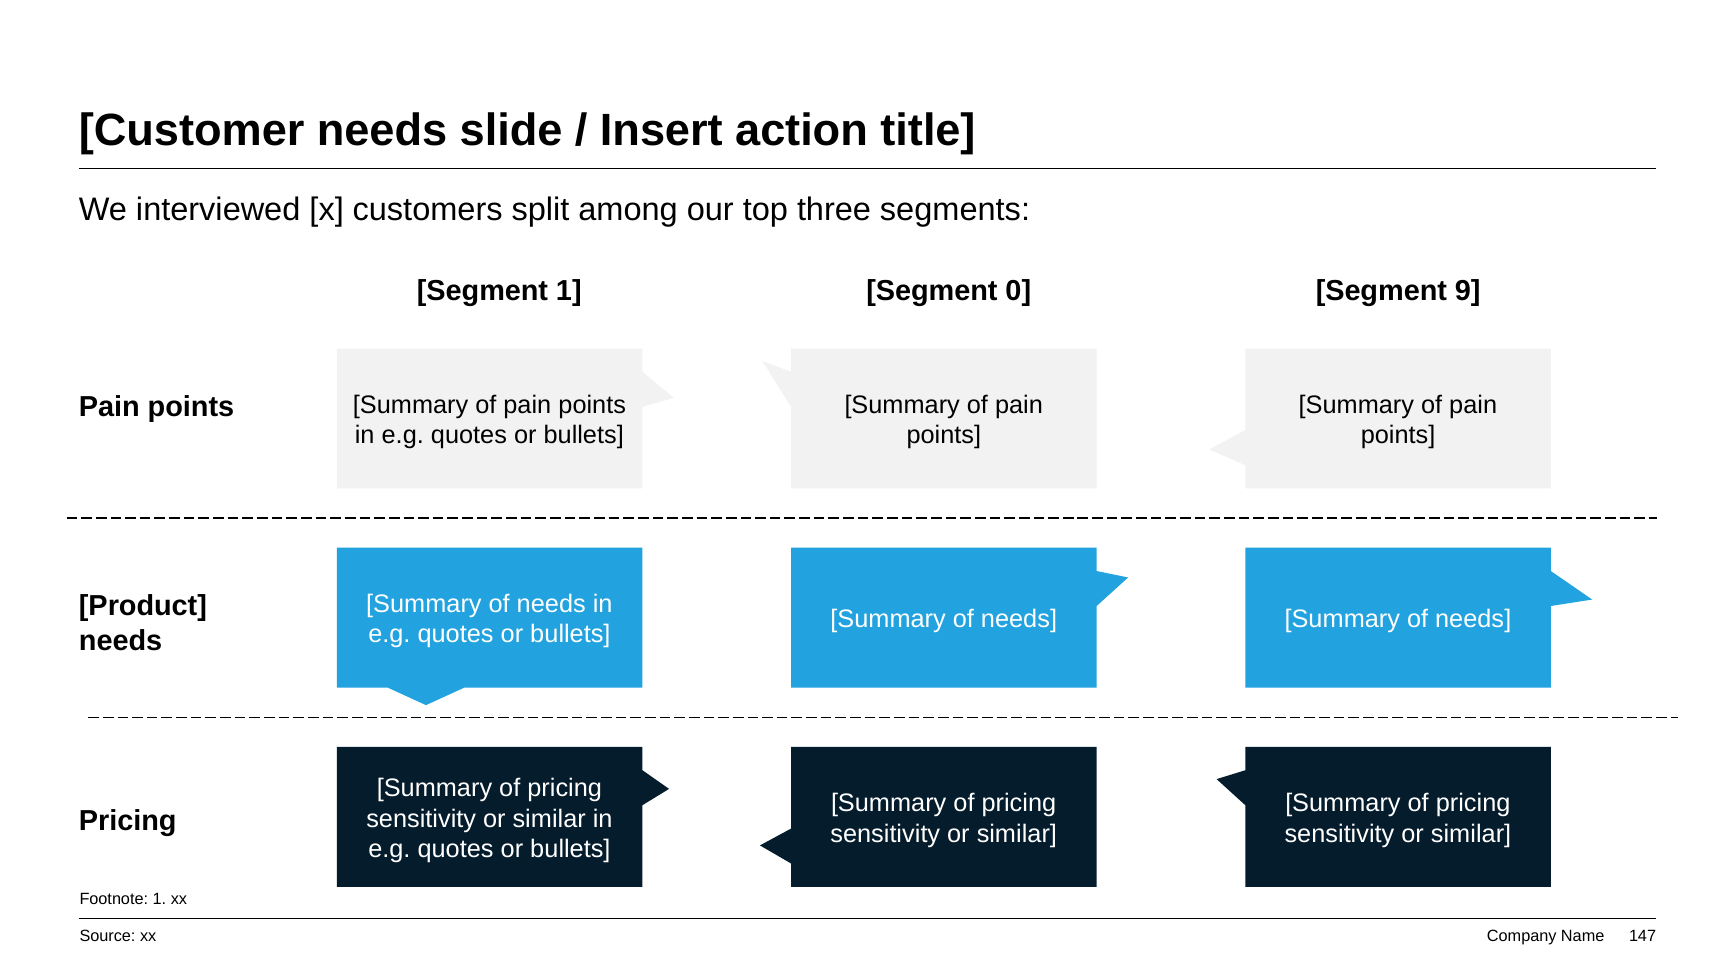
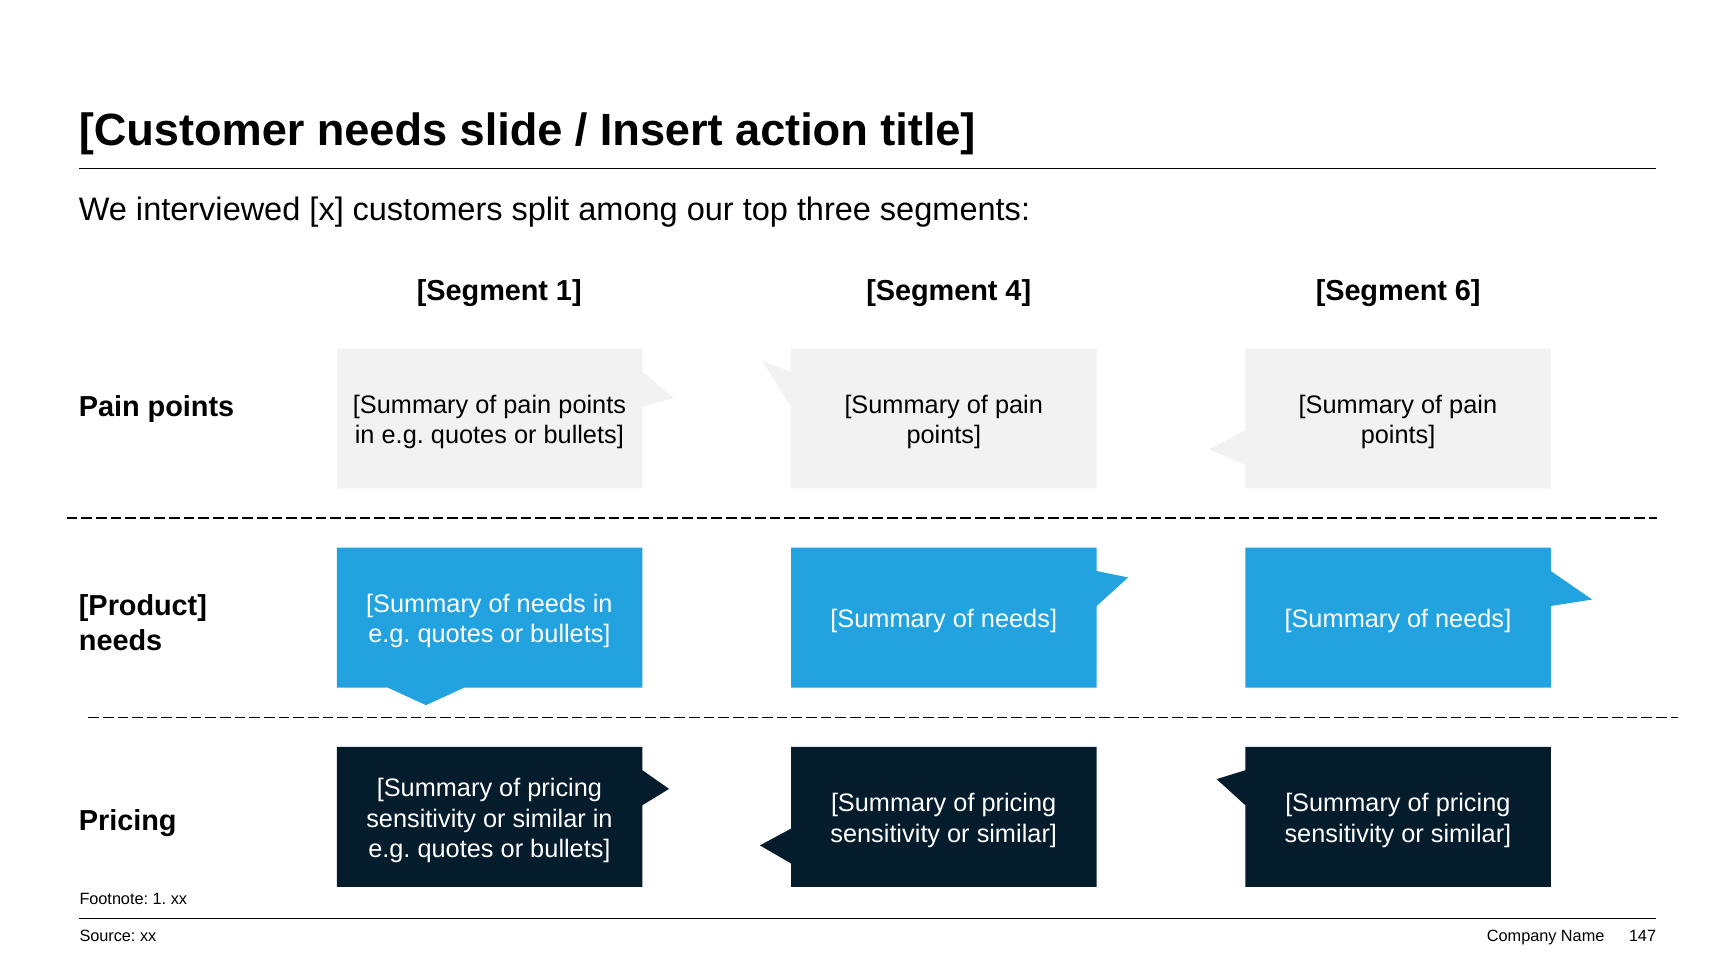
0: 0 -> 4 (1018, 291)
9: 9 -> 6 (1468, 291)
